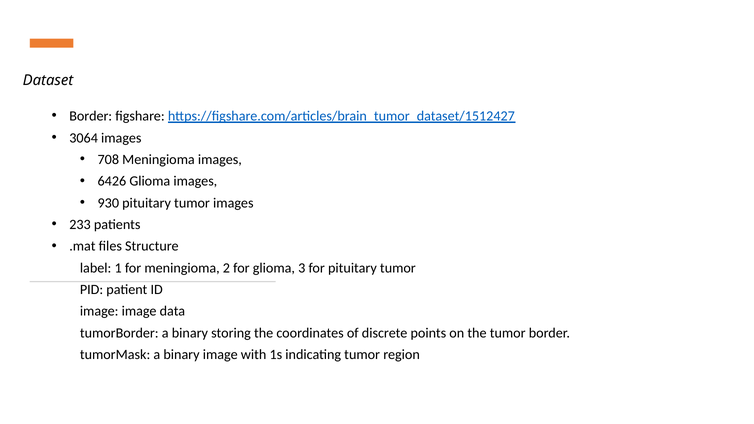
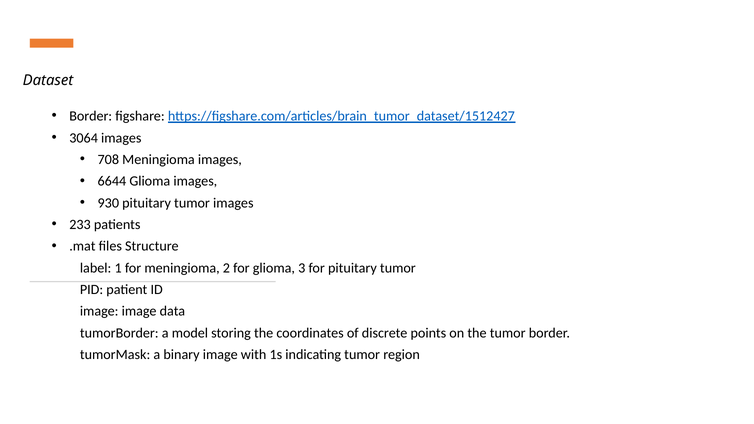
6426: 6426 -> 6644 (112, 181)
tumorBorder a binary: binary -> model (190, 333)
